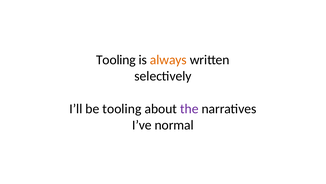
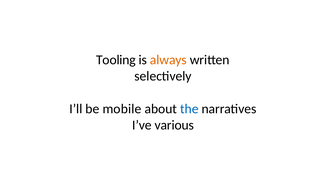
be tooling: tooling -> mobile (122, 109)
the colour: purple -> blue (189, 109)
normal: normal -> various (174, 125)
